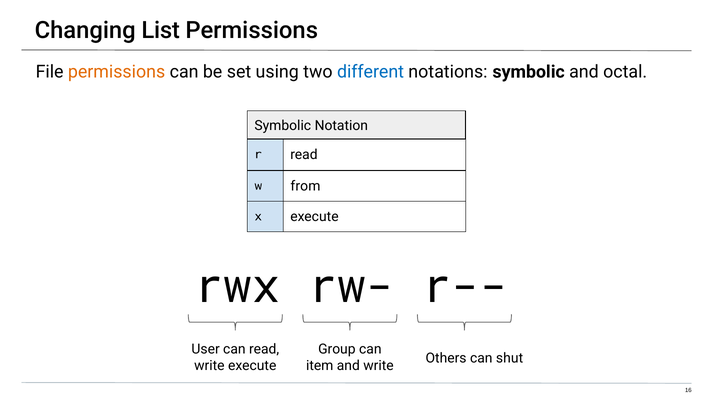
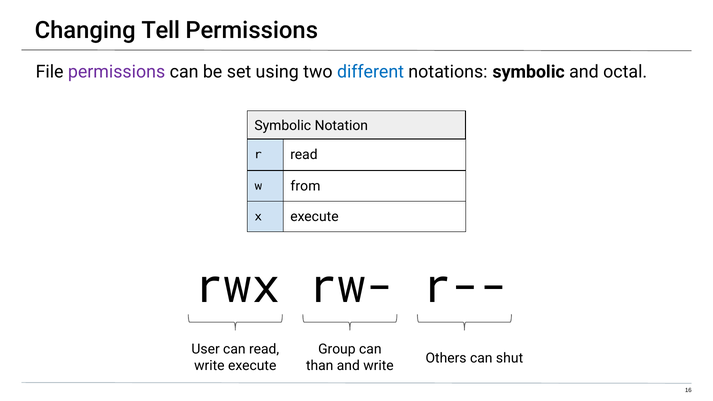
List: List -> Tell (161, 30)
permissions colour: orange -> purple (117, 72)
item: item -> than (320, 366)
